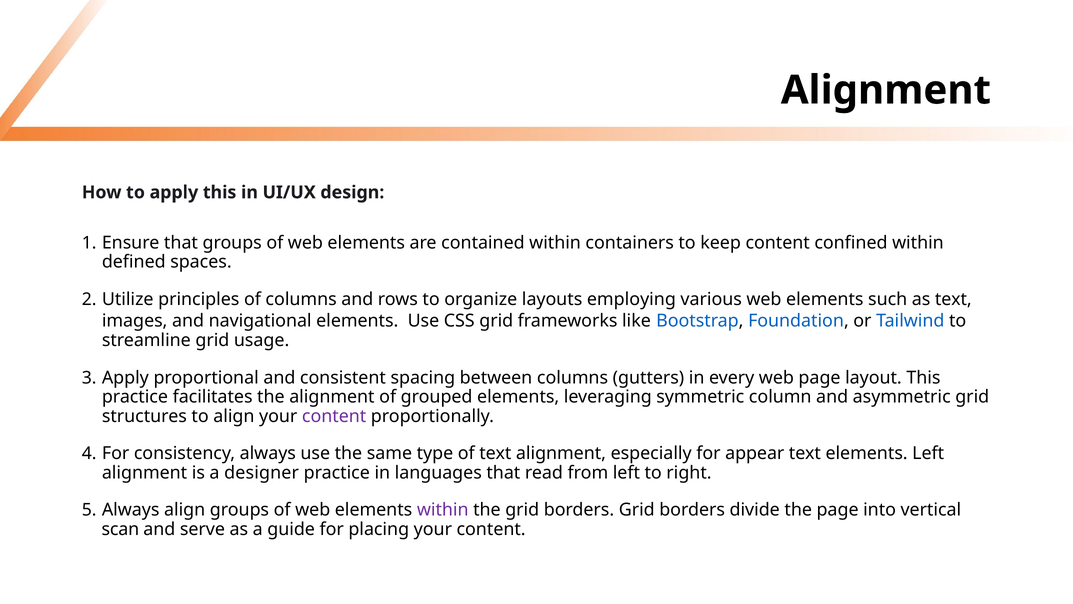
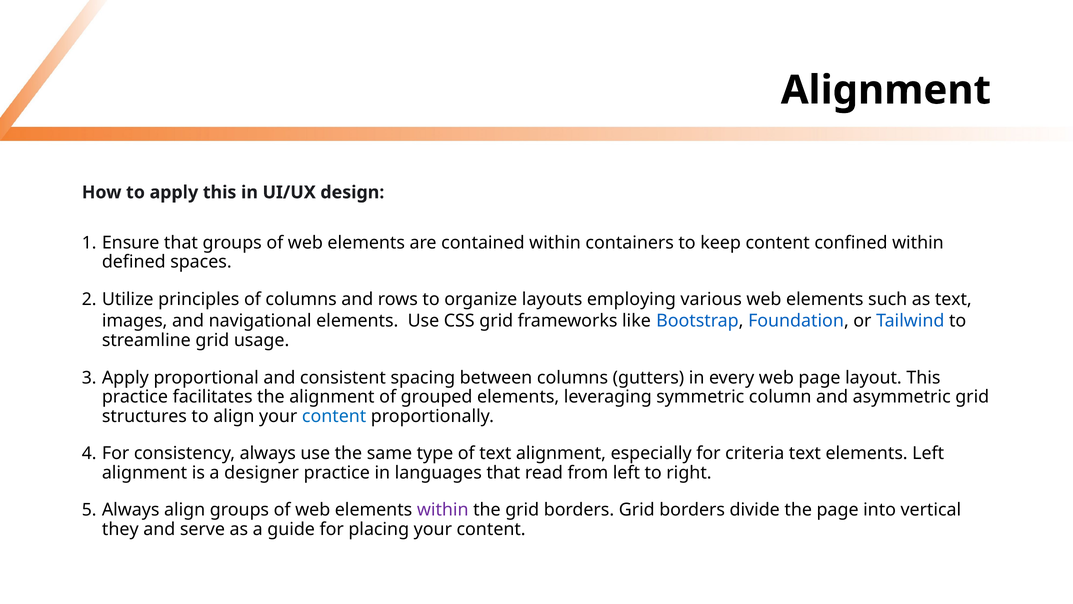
content colour: purple -> blue (334, 416)
appear: appear -> criteria (755, 453)
scan: scan -> they (120, 529)
